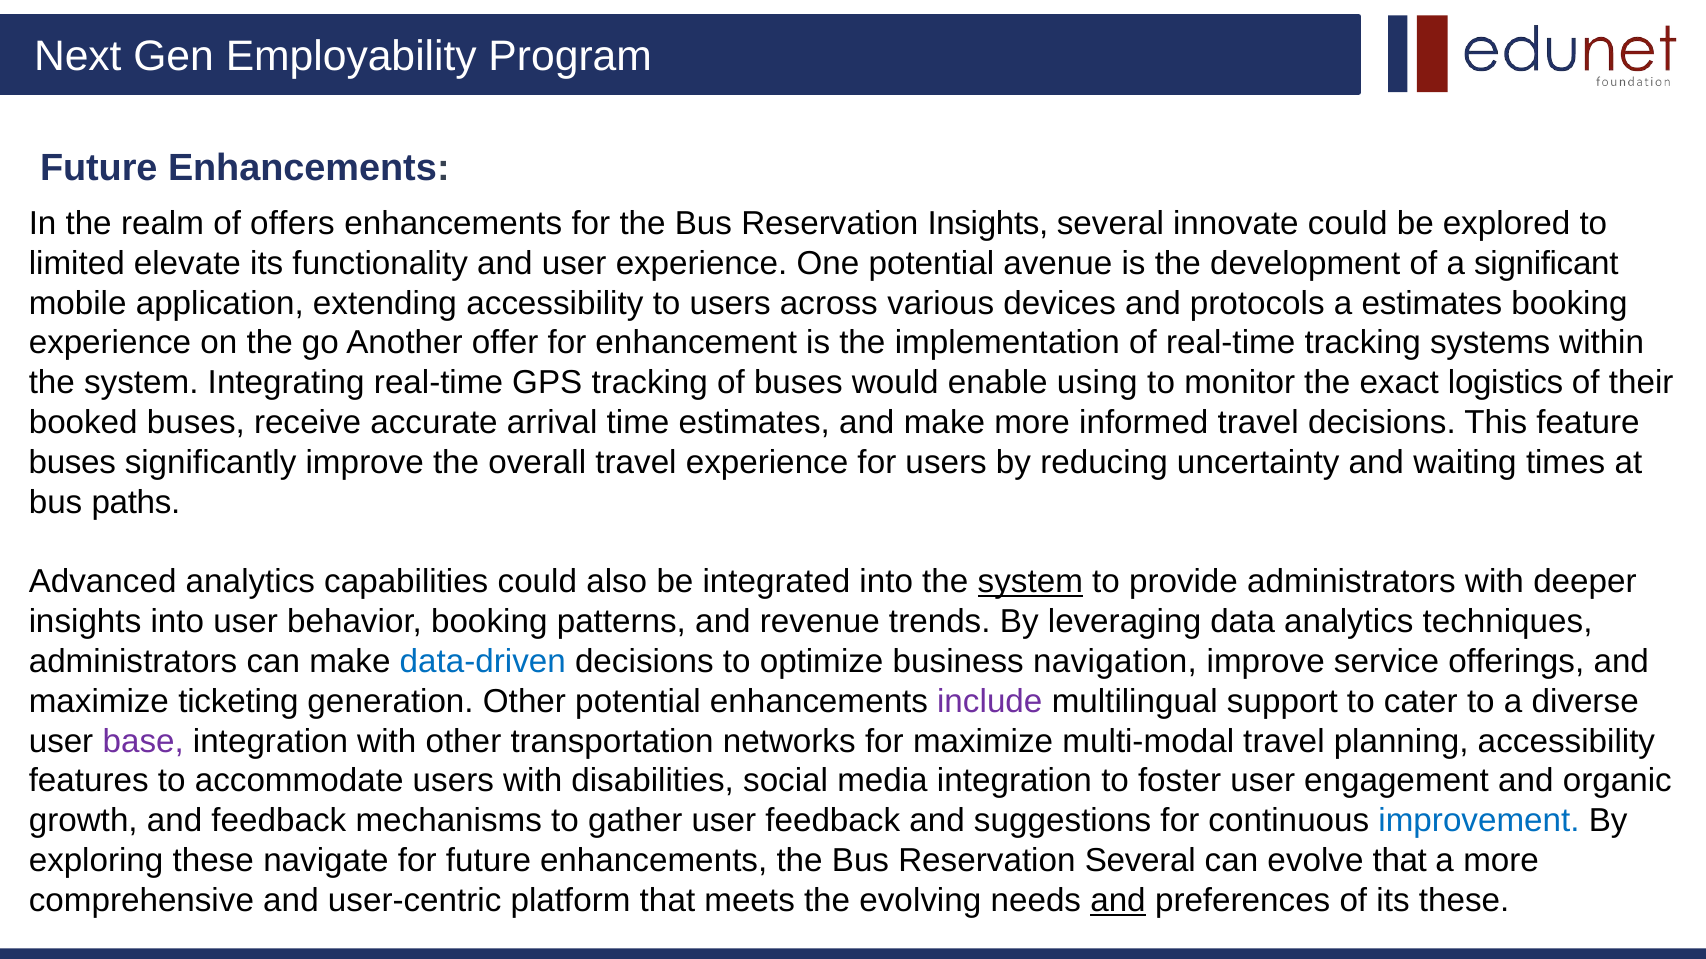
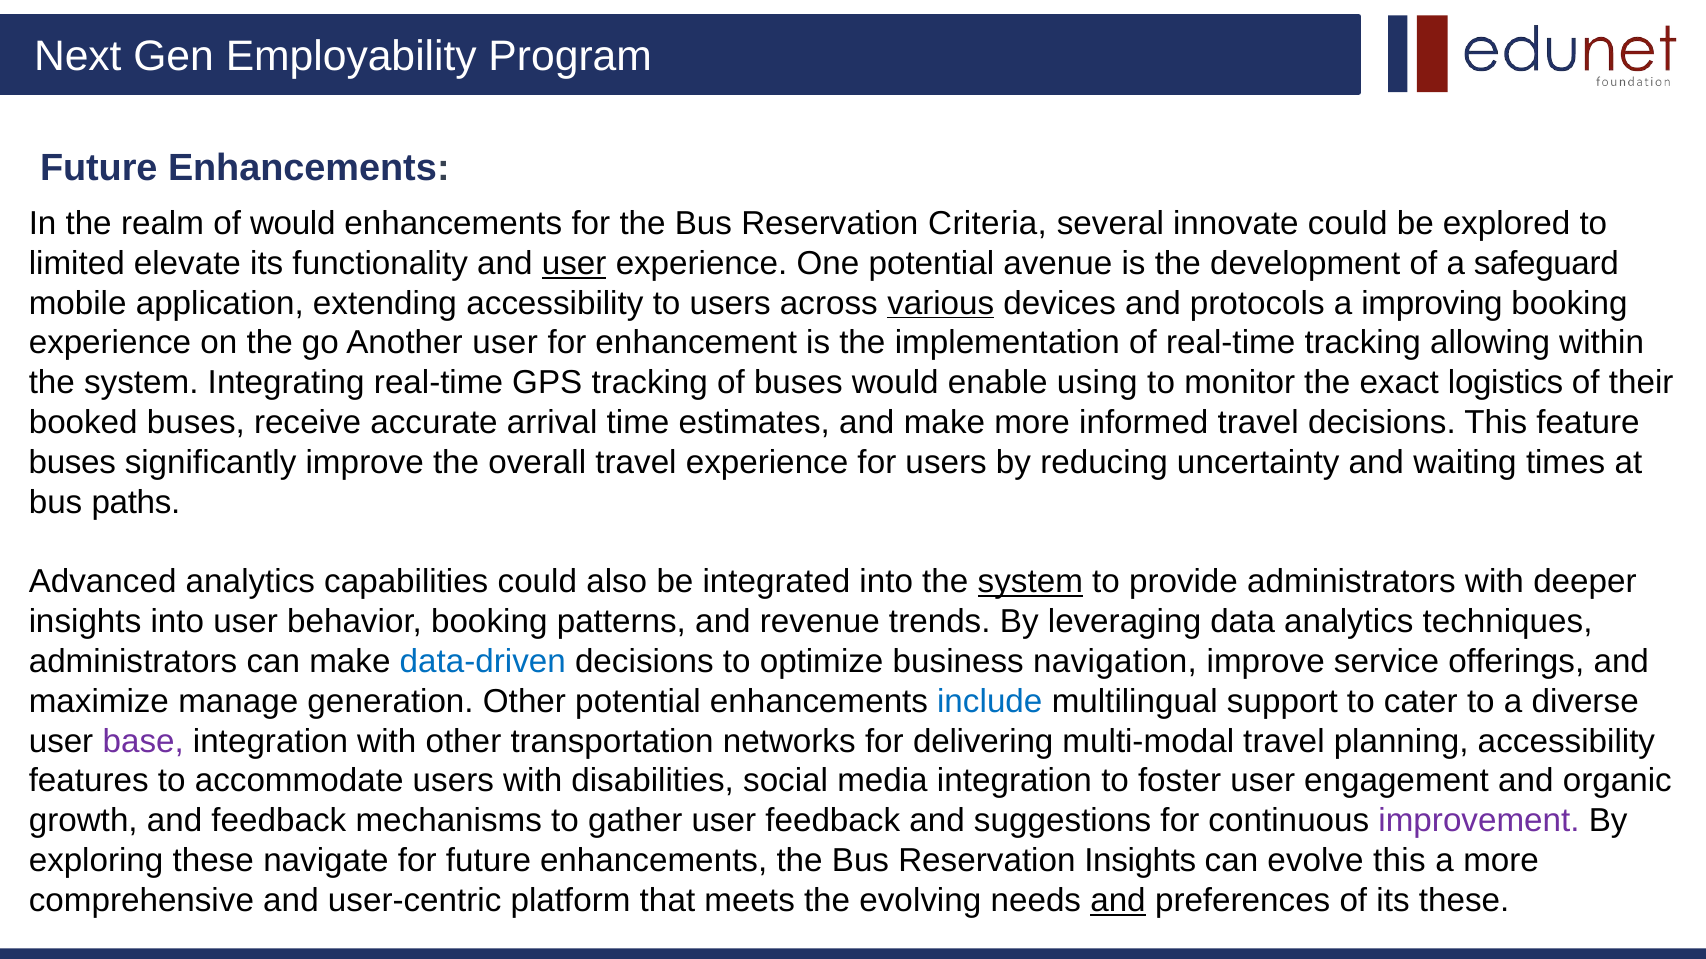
of offers: offers -> would (293, 224)
Reservation Insights: Insights -> Criteria (988, 224)
user underline: none -> present (574, 264)
significant: significant -> safeguard (1546, 264)
various underline: none -> present (941, 303)
a estimates: estimates -> improving (1432, 303)
Another offer: offer -> user (505, 343)
systems: systems -> allowing (1490, 343)
ticketing: ticketing -> manage (238, 702)
include colour: purple -> blue (990, 702)
for maximize: maximize -> delivering (983, 742)
improvement colour: blue -> purple (1479, 821)
Reservation Several: Several -> Insights (1140, 861)
evolve that: that -> this (1399, 861)
